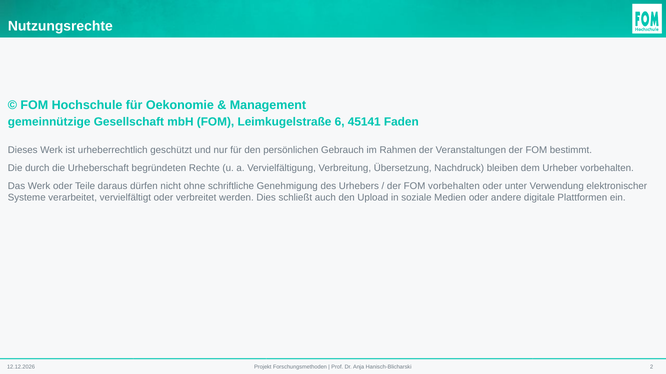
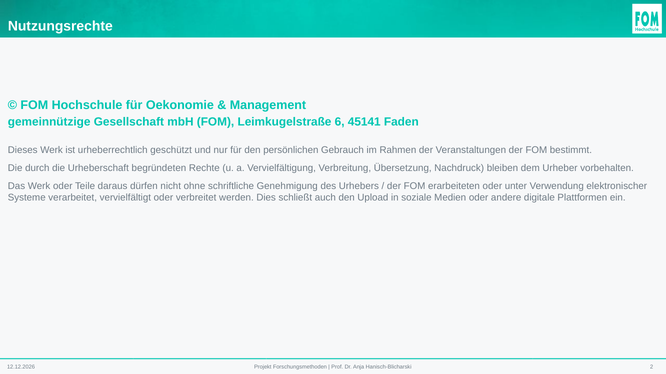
FOM vorbehalten: vorbehalten -> erarbeiteten (454, 186)
